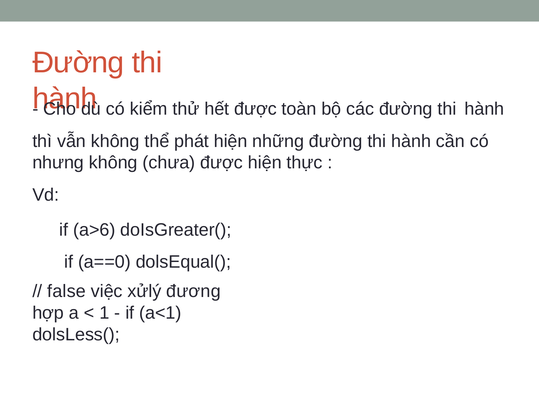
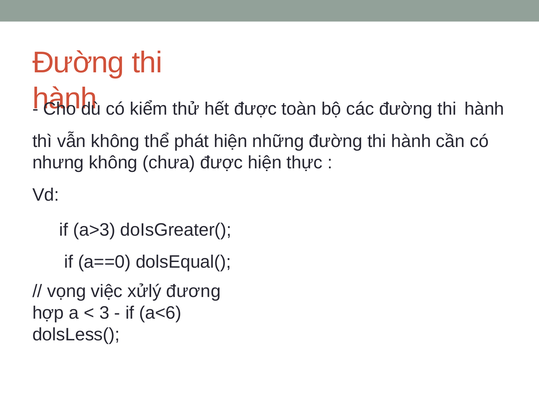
a>6: a>6 -> a>3 (94, 230)
false: false -> vọng (67, 291)
1: 1 -> 3 (104, 313)
a<1: a<1 -> a<6 (160, 313)
